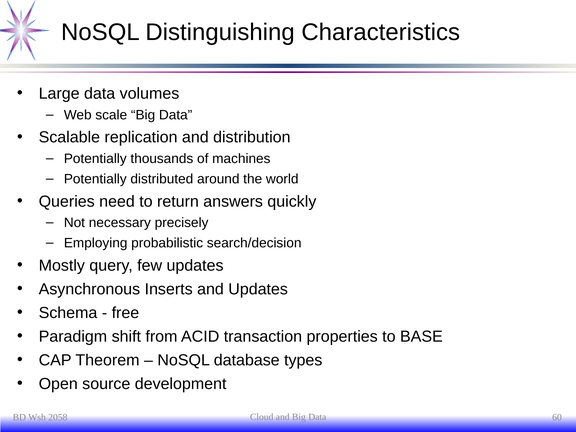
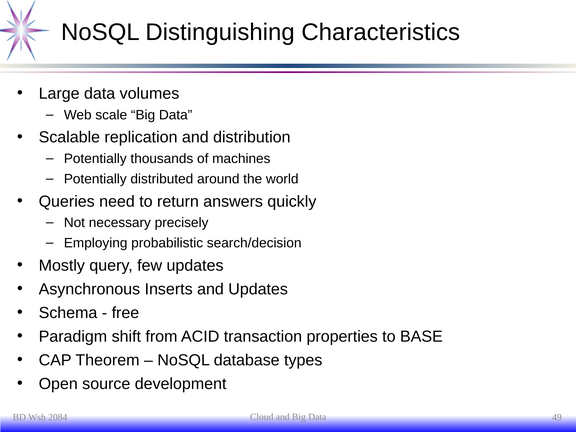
60: 60 -> 49 (557, 417)
2058: 2058 -> 2084 (58, 417)
